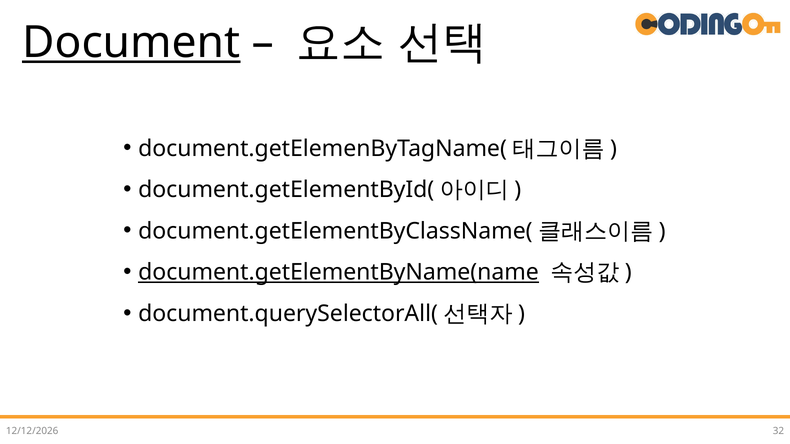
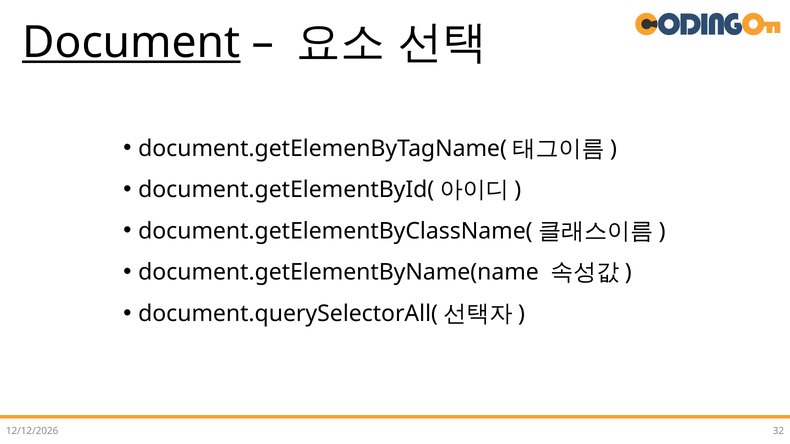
document.getElementByName(name underline: present -> none (339, 273)
